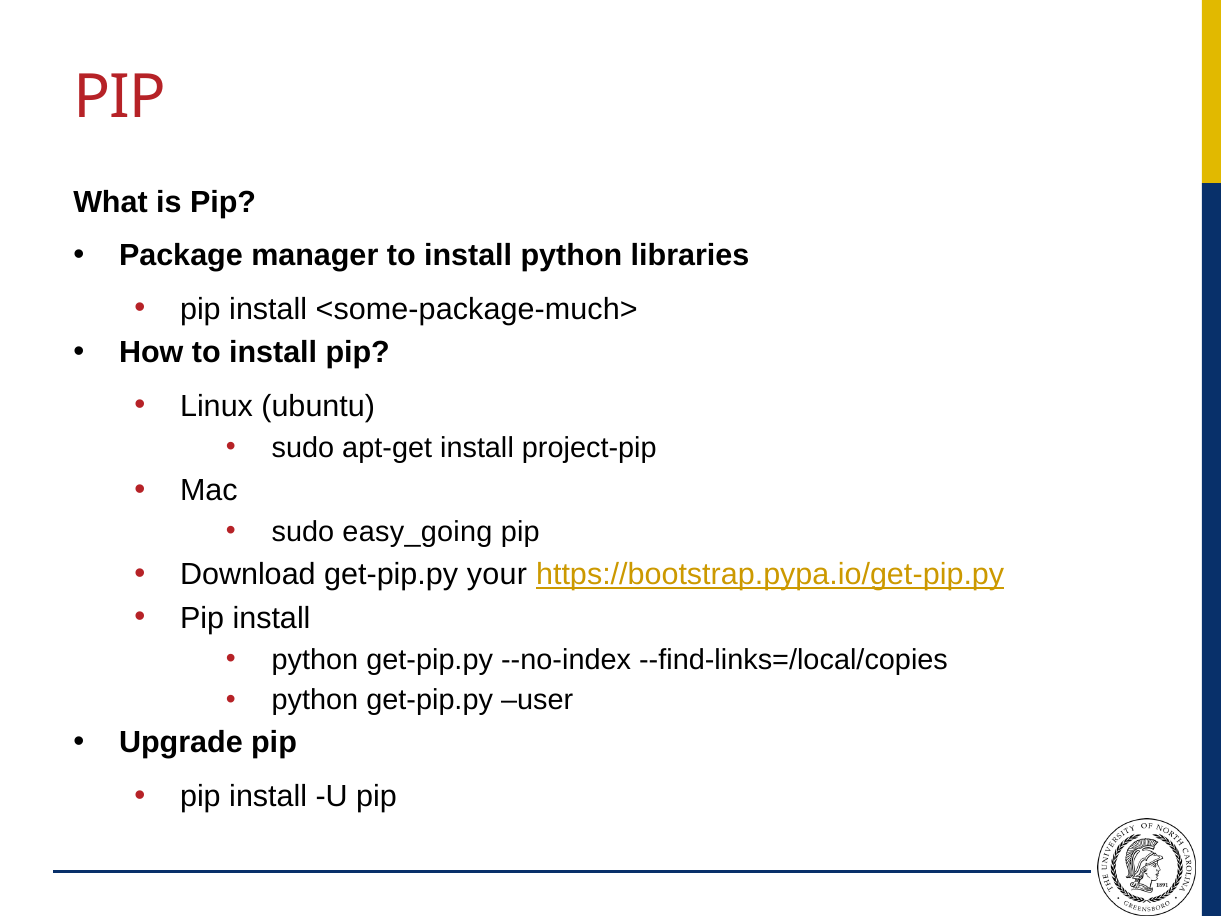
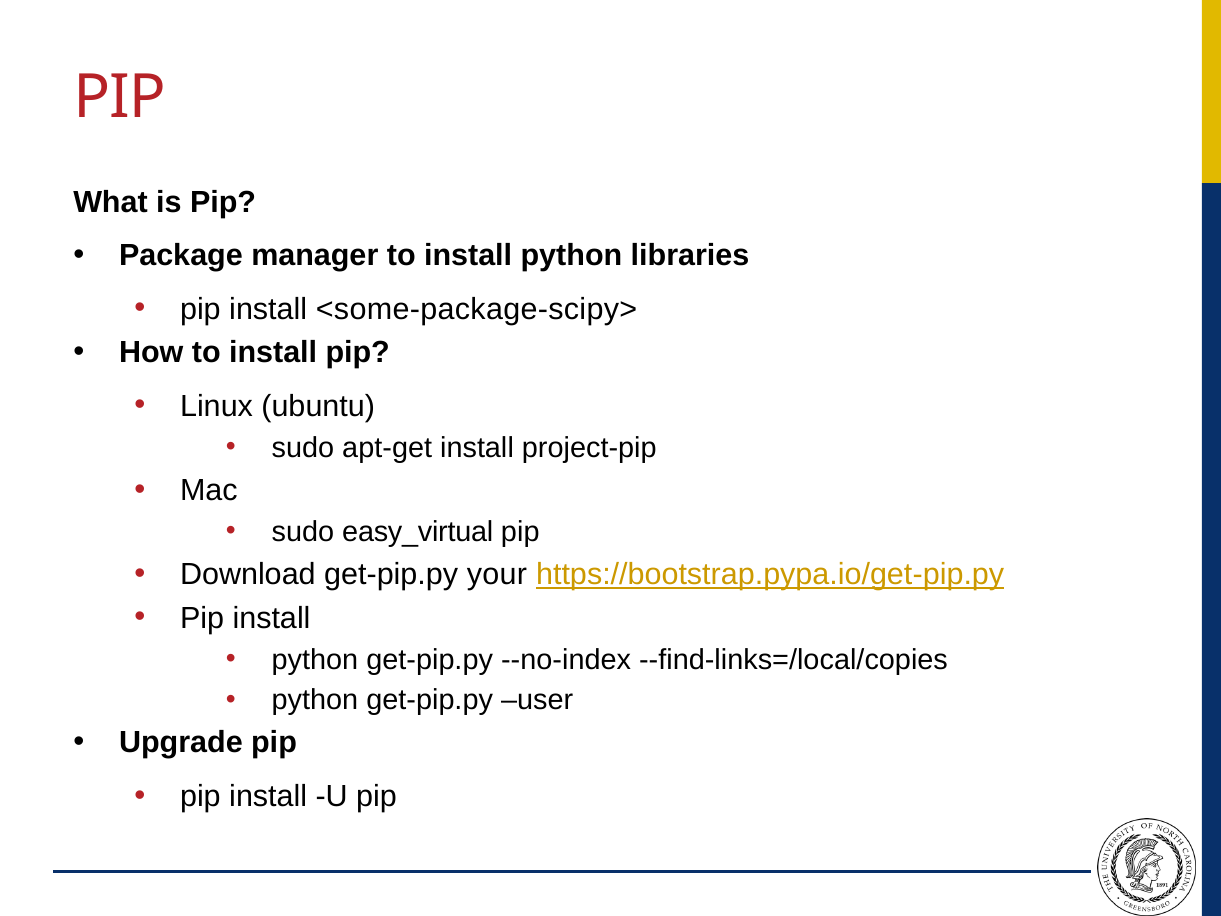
<some-package-much>: <some-package-much> -> <some-package-scipy> (477, 309)
easy_going: easy_going -> easy_virtual (418, 532)
